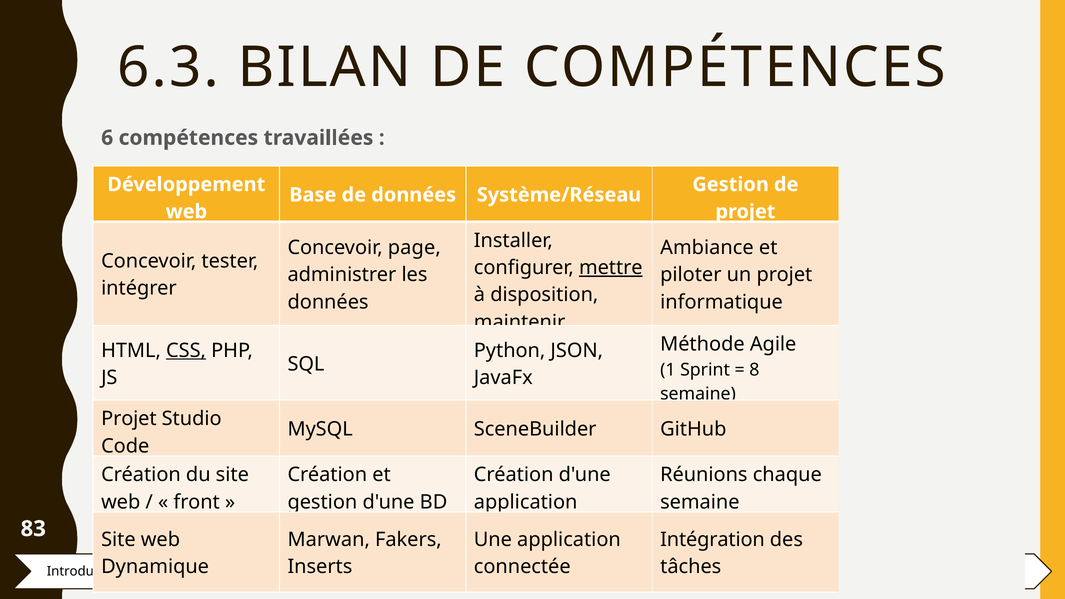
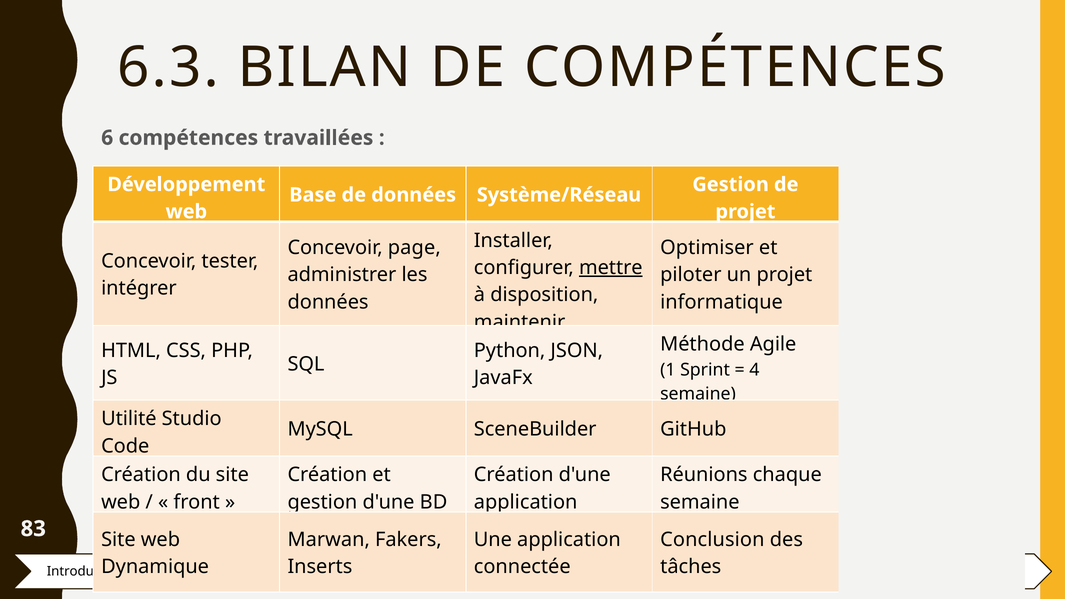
Ambiance: Ambiance -> Optimiser (707, 248)
CSS underline: present -> none (186, 350)
8: 8 -> 4 (754, 370)
Projet: Projet -> Utilité (129, 419)
Intégration: Intégration -> Conclusion (712, 540)
